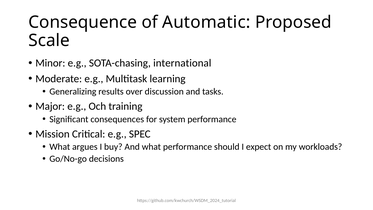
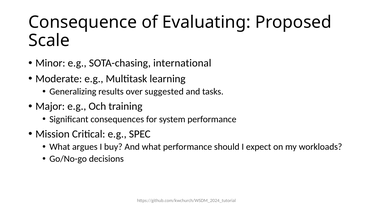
Automatic: Automatic -> Evaluating (206, 22)
discussion: discussion -> suggested (164, 92)
